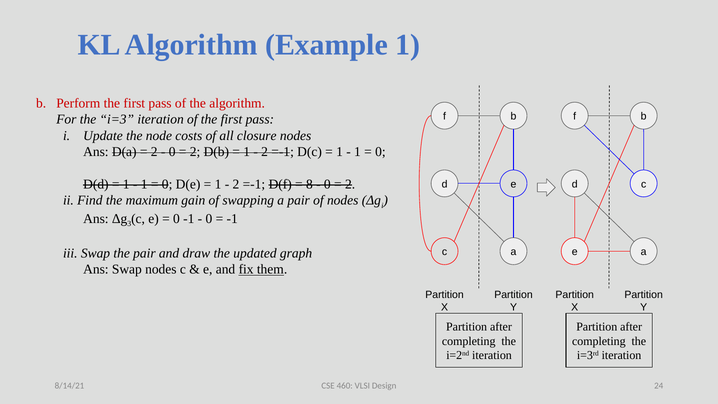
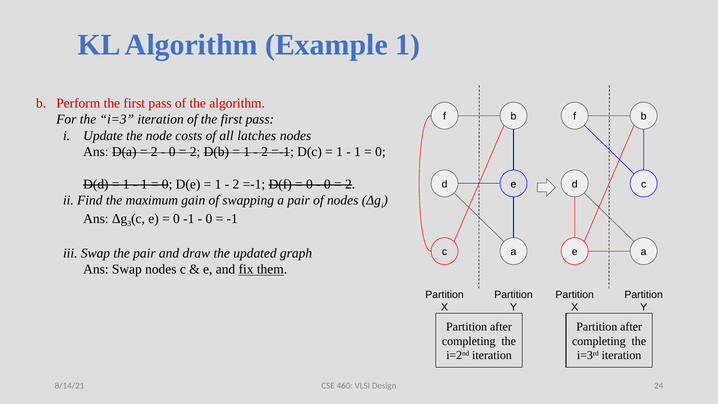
closure: closure -> latches (257, 136)
8: 8 -> 0 (309, 184)
